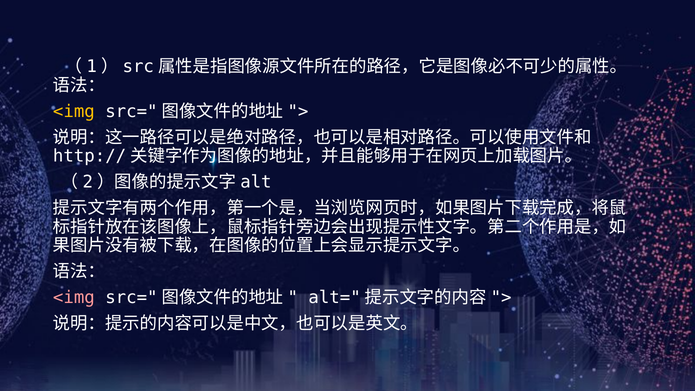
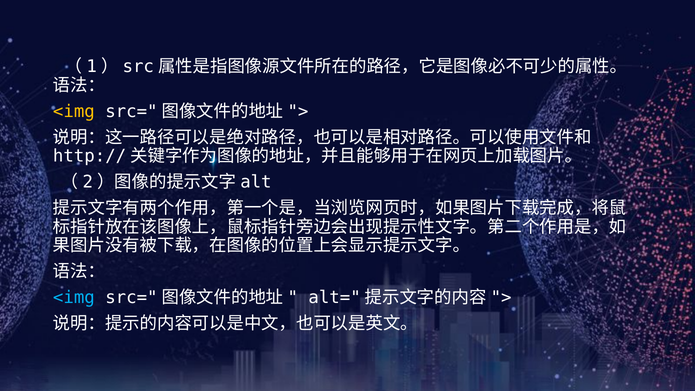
<img colour: pink -> light blue (74, 298)
